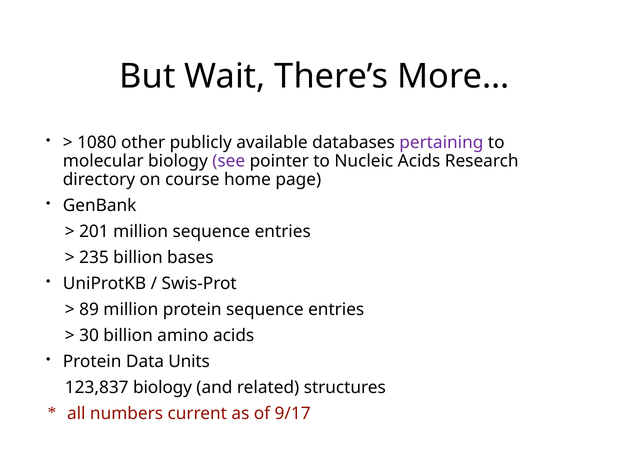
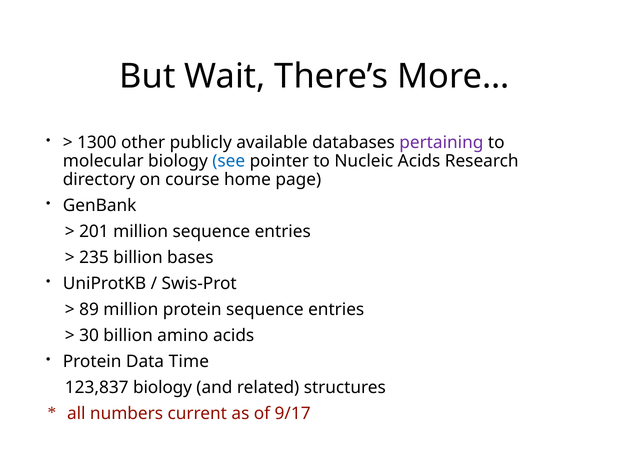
1080: 1080 -> 1300 (97, 142)
see colour: purple -> blue (229, 161)
Units: Units -> Time (189, 361)
